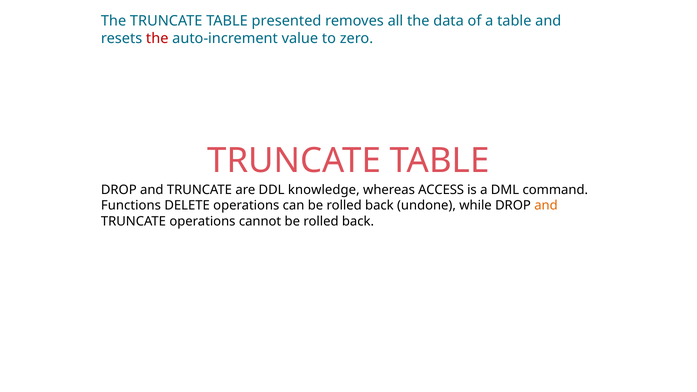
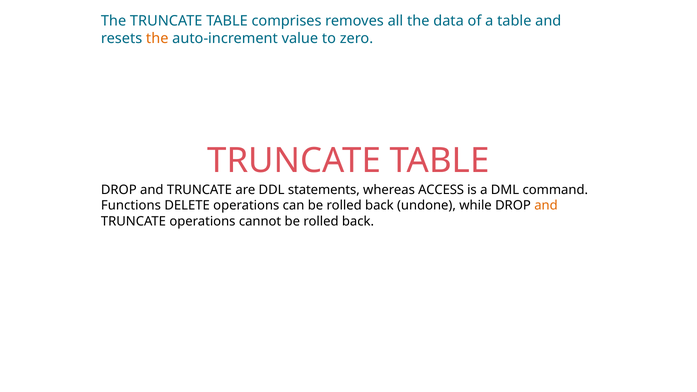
presented: presented -> comprises (287, 21)
the colour: red -> orange (157, 38)
knowledge: knowledge -> statements (324, 190)
